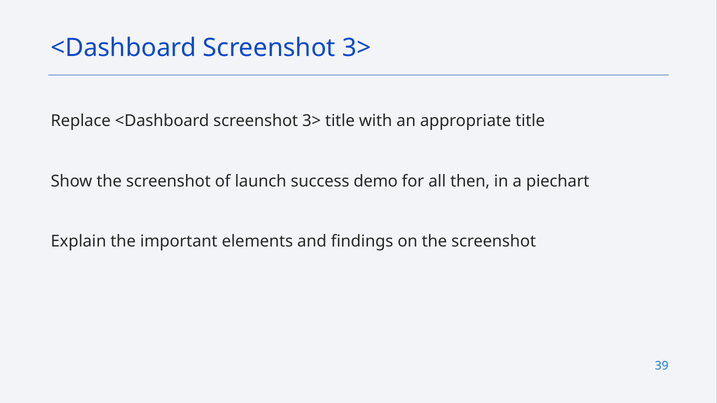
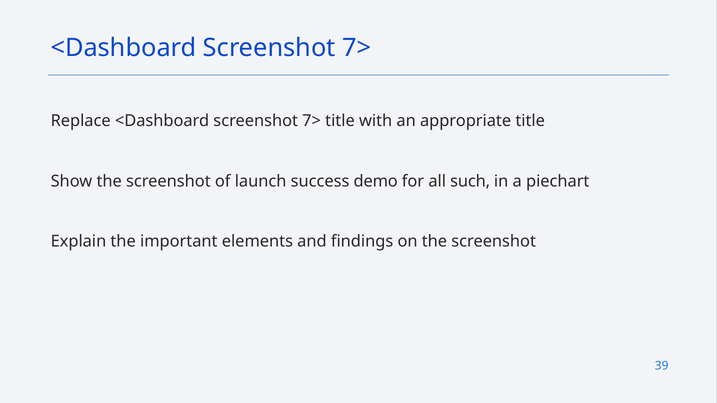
3>: 3> -> 7> (357, 48)
Replace <Dashboard screenshot 3>: 3> -> 7> (312, 121)
then: then -> such (470, 181)
